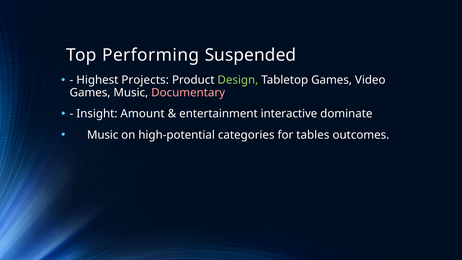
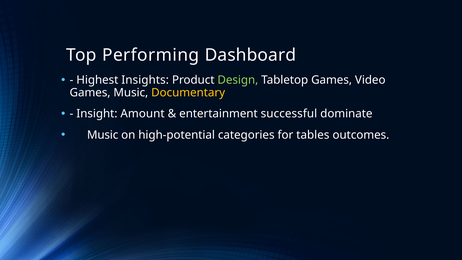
Suspended: Suspended -> Dashboard (250, 55)
Projects: Projects -> Insights (145, 80)
Documentary colour: pink -> yellow (188, 93)
interactive: interactive -> successful (289, 114)
